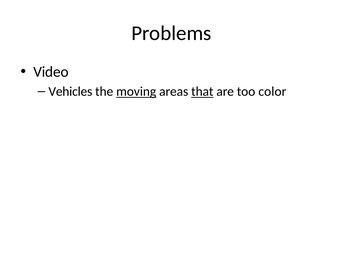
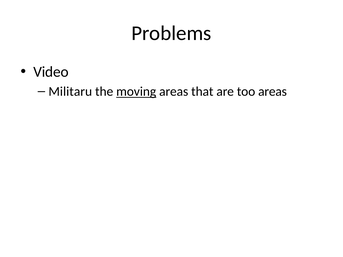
Vehicles: Vehicles -> Militaru (70, 92)
that underline: present -> none (202, 92)
too color: color -> areas (273, 92)
